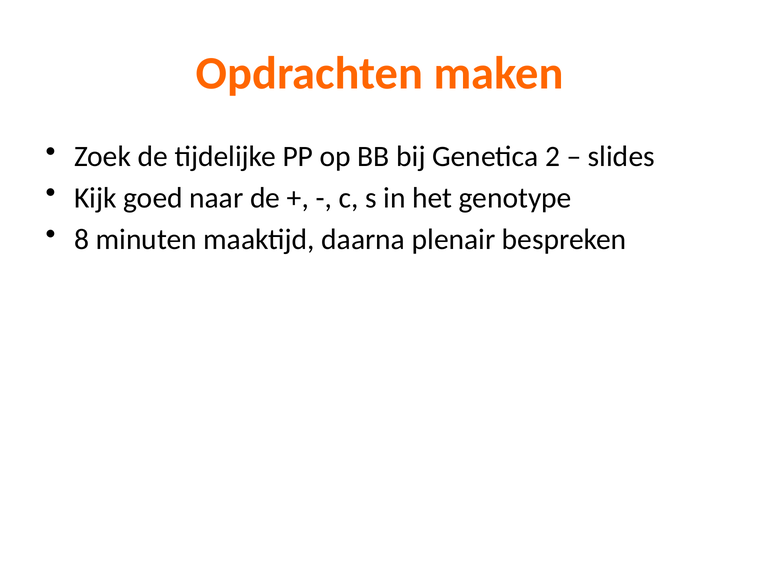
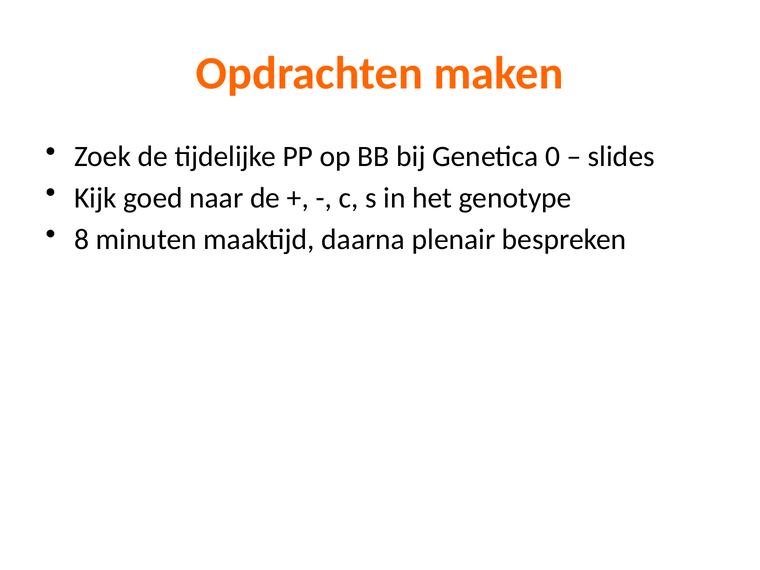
2: 2 -> 0 (552, 157)
